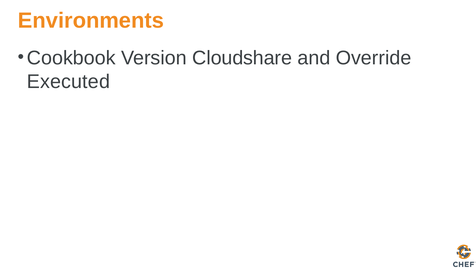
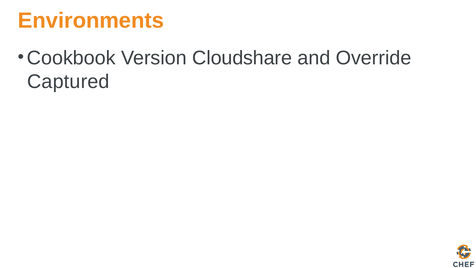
Executed: Executed -> Captured (68, 81)
